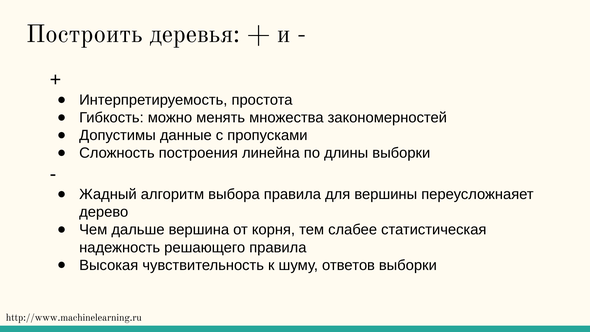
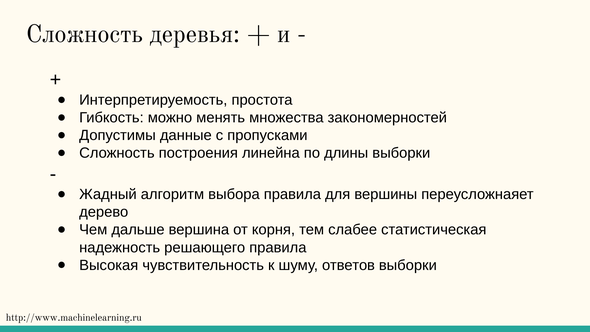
Построить: Построить -> Сложность (85, 34)
